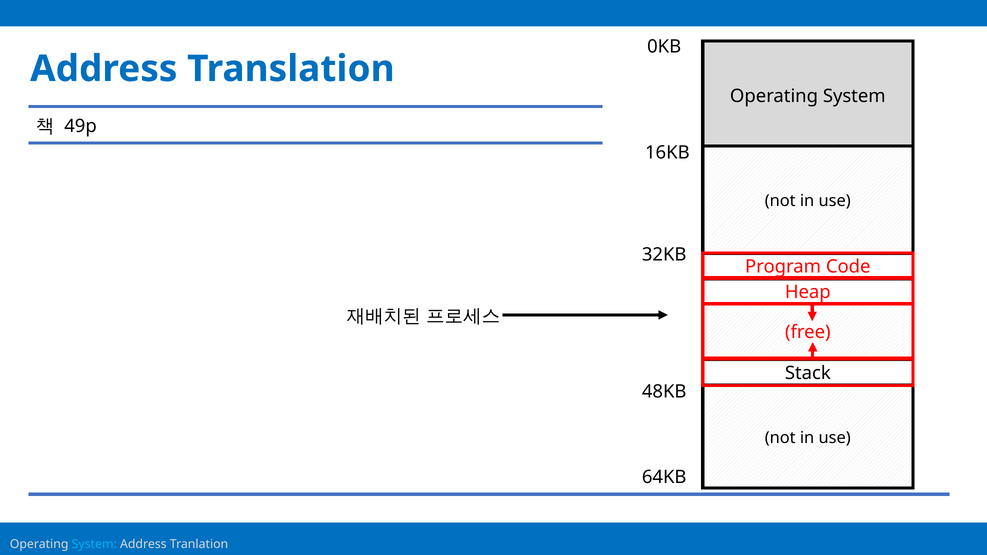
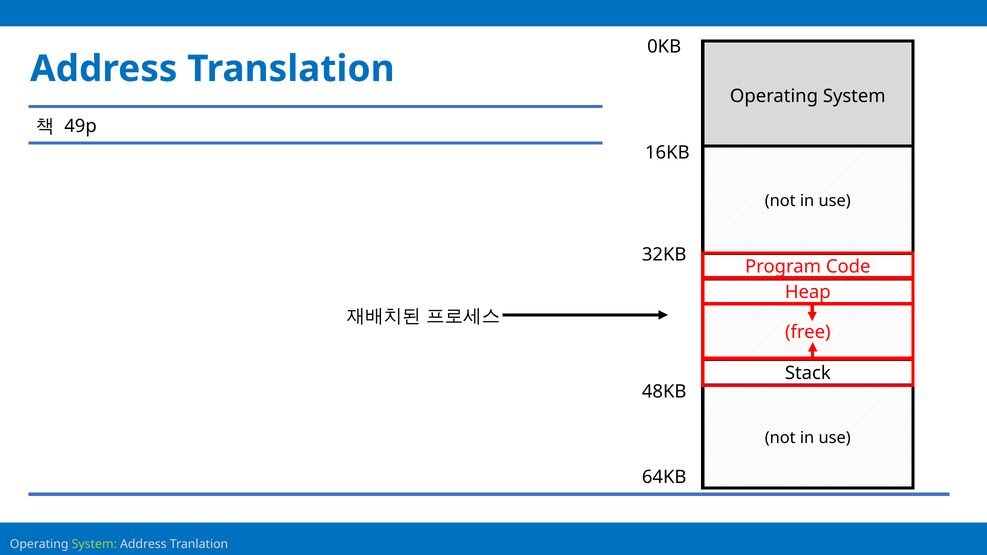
System colour: light blue -> light green (94, 544)
